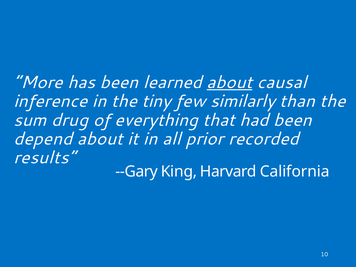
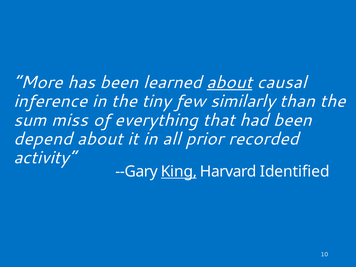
drug: drug -> miss (70, 120)
results: results -> activity (45, 158)
King underline: none -> present (179, 171)
California: California -> Identified (295, 171)
